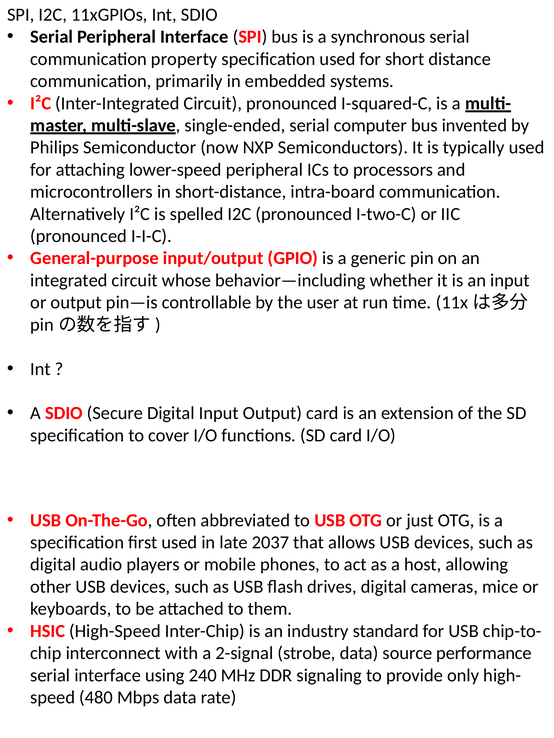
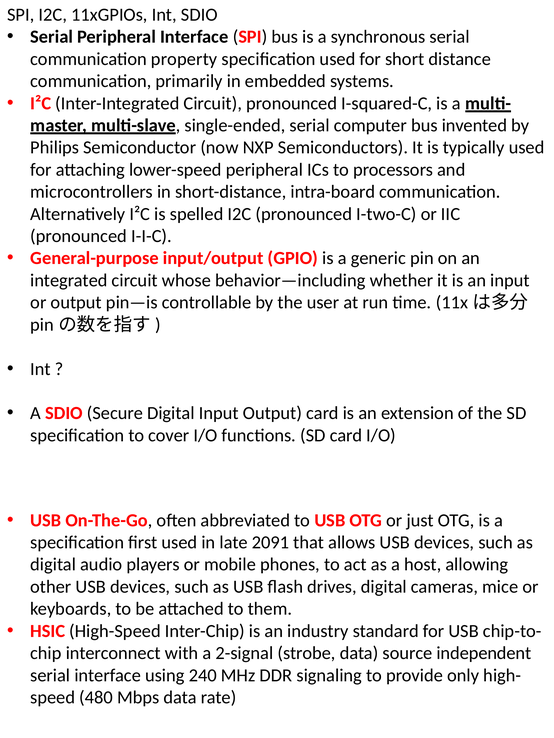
2037: 2037 -> 2091 (270, 543)
performance: performance -> independent (484, 654)
